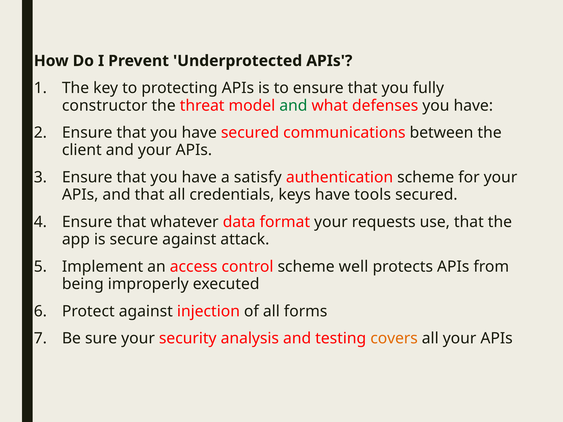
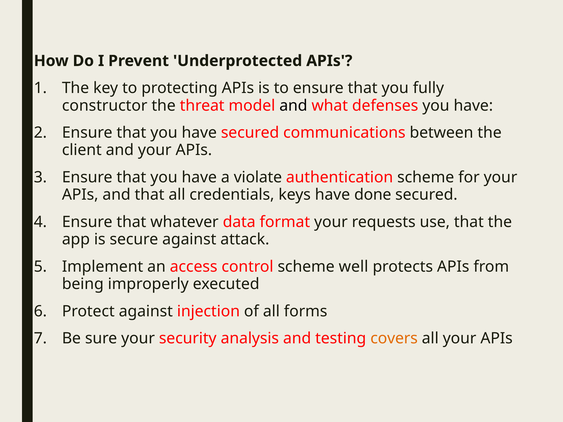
and colour: green -> black (293, 106)
satisfy: satisfy -> violate (258, 177)
tools: tools -> done (373, 195)
